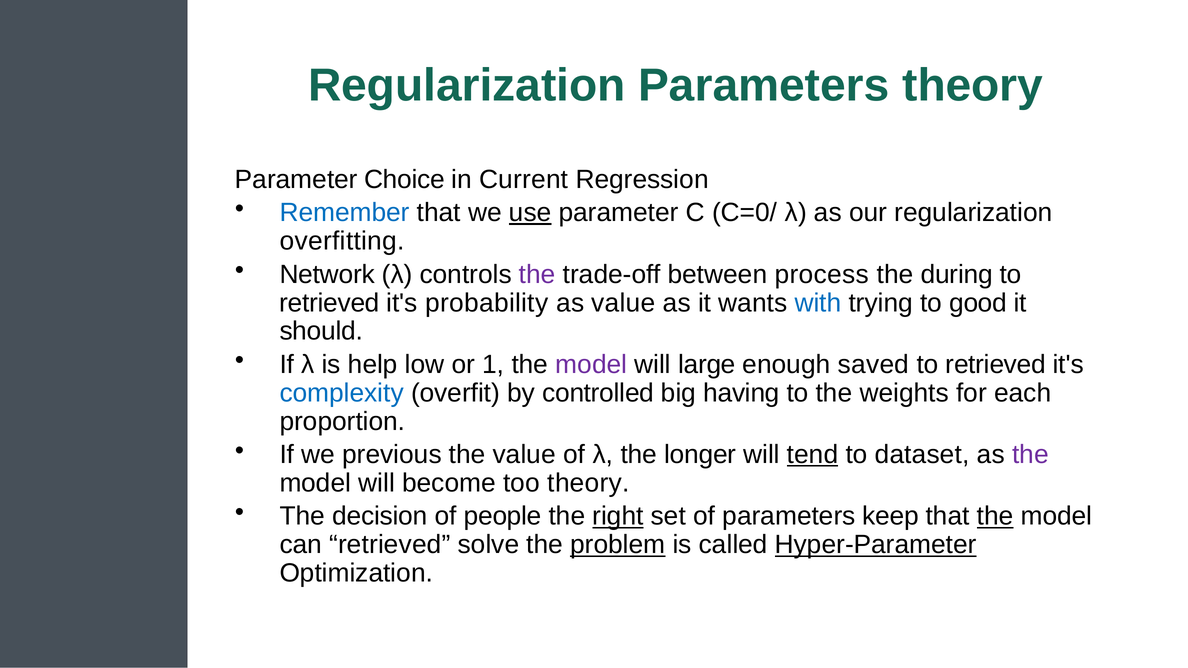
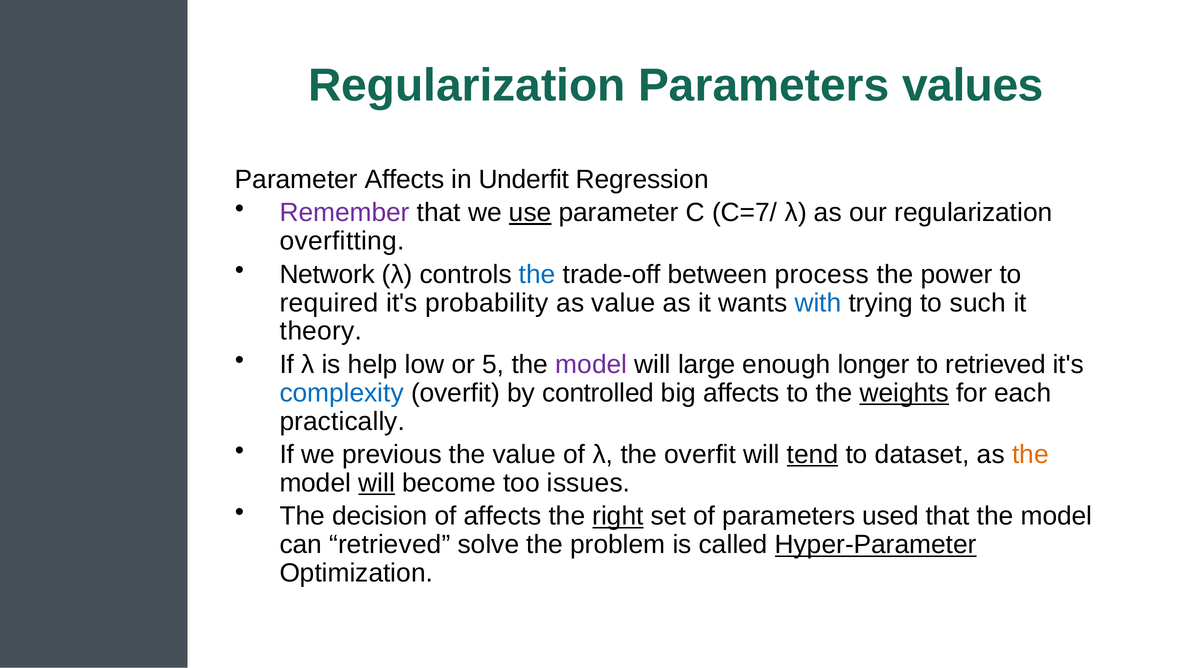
Parameters theory: theory -> values (973, 86)
Parameter Choice: Choice -> Affects (404, 180)
Current: Current -> Underfit (524, 180)
Remember colour: blue -> purple (345, 213)
C=0/: C=0/ -> C=7/ (745, 213)
the colour: purple -> blue (537, 274)
during: during -> power (957, 274)
retrieved: retrieved -> required (329, 303)
good: good -> such (978, 303)
should: should -> theory (321, 331)
1: 1 -> 5 (493, 365)
saved: saved -> longer (874, 365)
big having: having -> affects (741, 393)
weights underline: none -> present (904, 393)
proportion: proportion -> practically (342, 422)
the longer: longer -> overfit (700, 455)
the colour: purple -> orange (1030, 455)
will underline: none -> present (377, 483)
too theory: theory -> issues (589, 483)
of people: people -> affects (503, 516)
keep: keep -> used (891, 516)
the underline: present -> none (995, 516)
problem underline: present -> none (618, 545)
